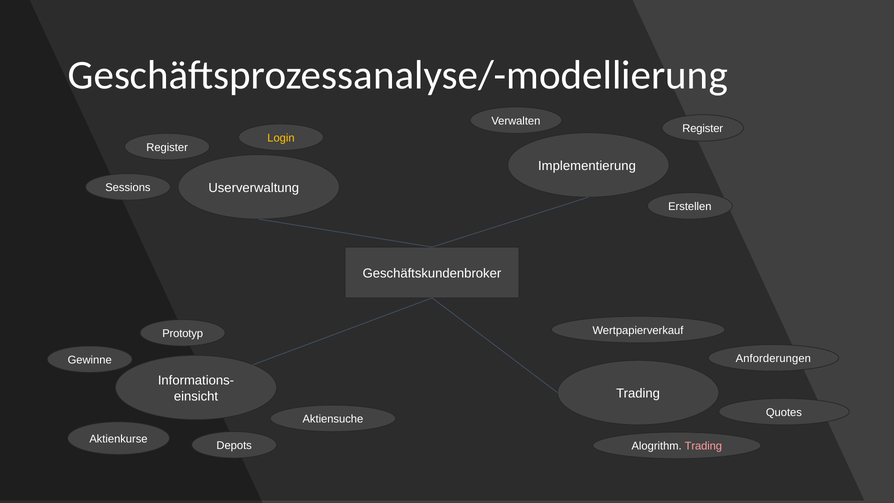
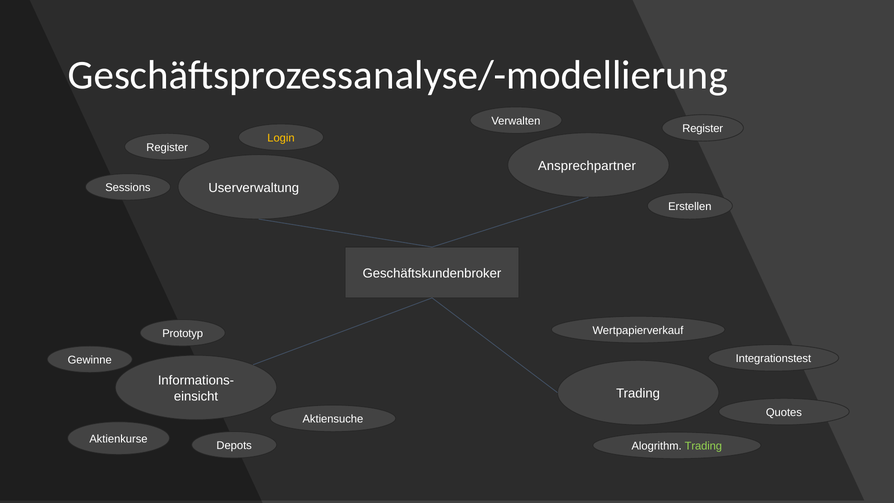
Implementierung: Implementierung -> Ansprechpartner (587, 166)
Anforderungen: Anforderungen -> Integrationstest (773, 359)
Trading colour: pink -> light green (703, 446)
